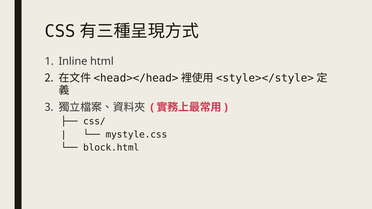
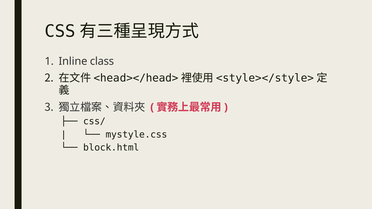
html: html -> class (102, 61)
